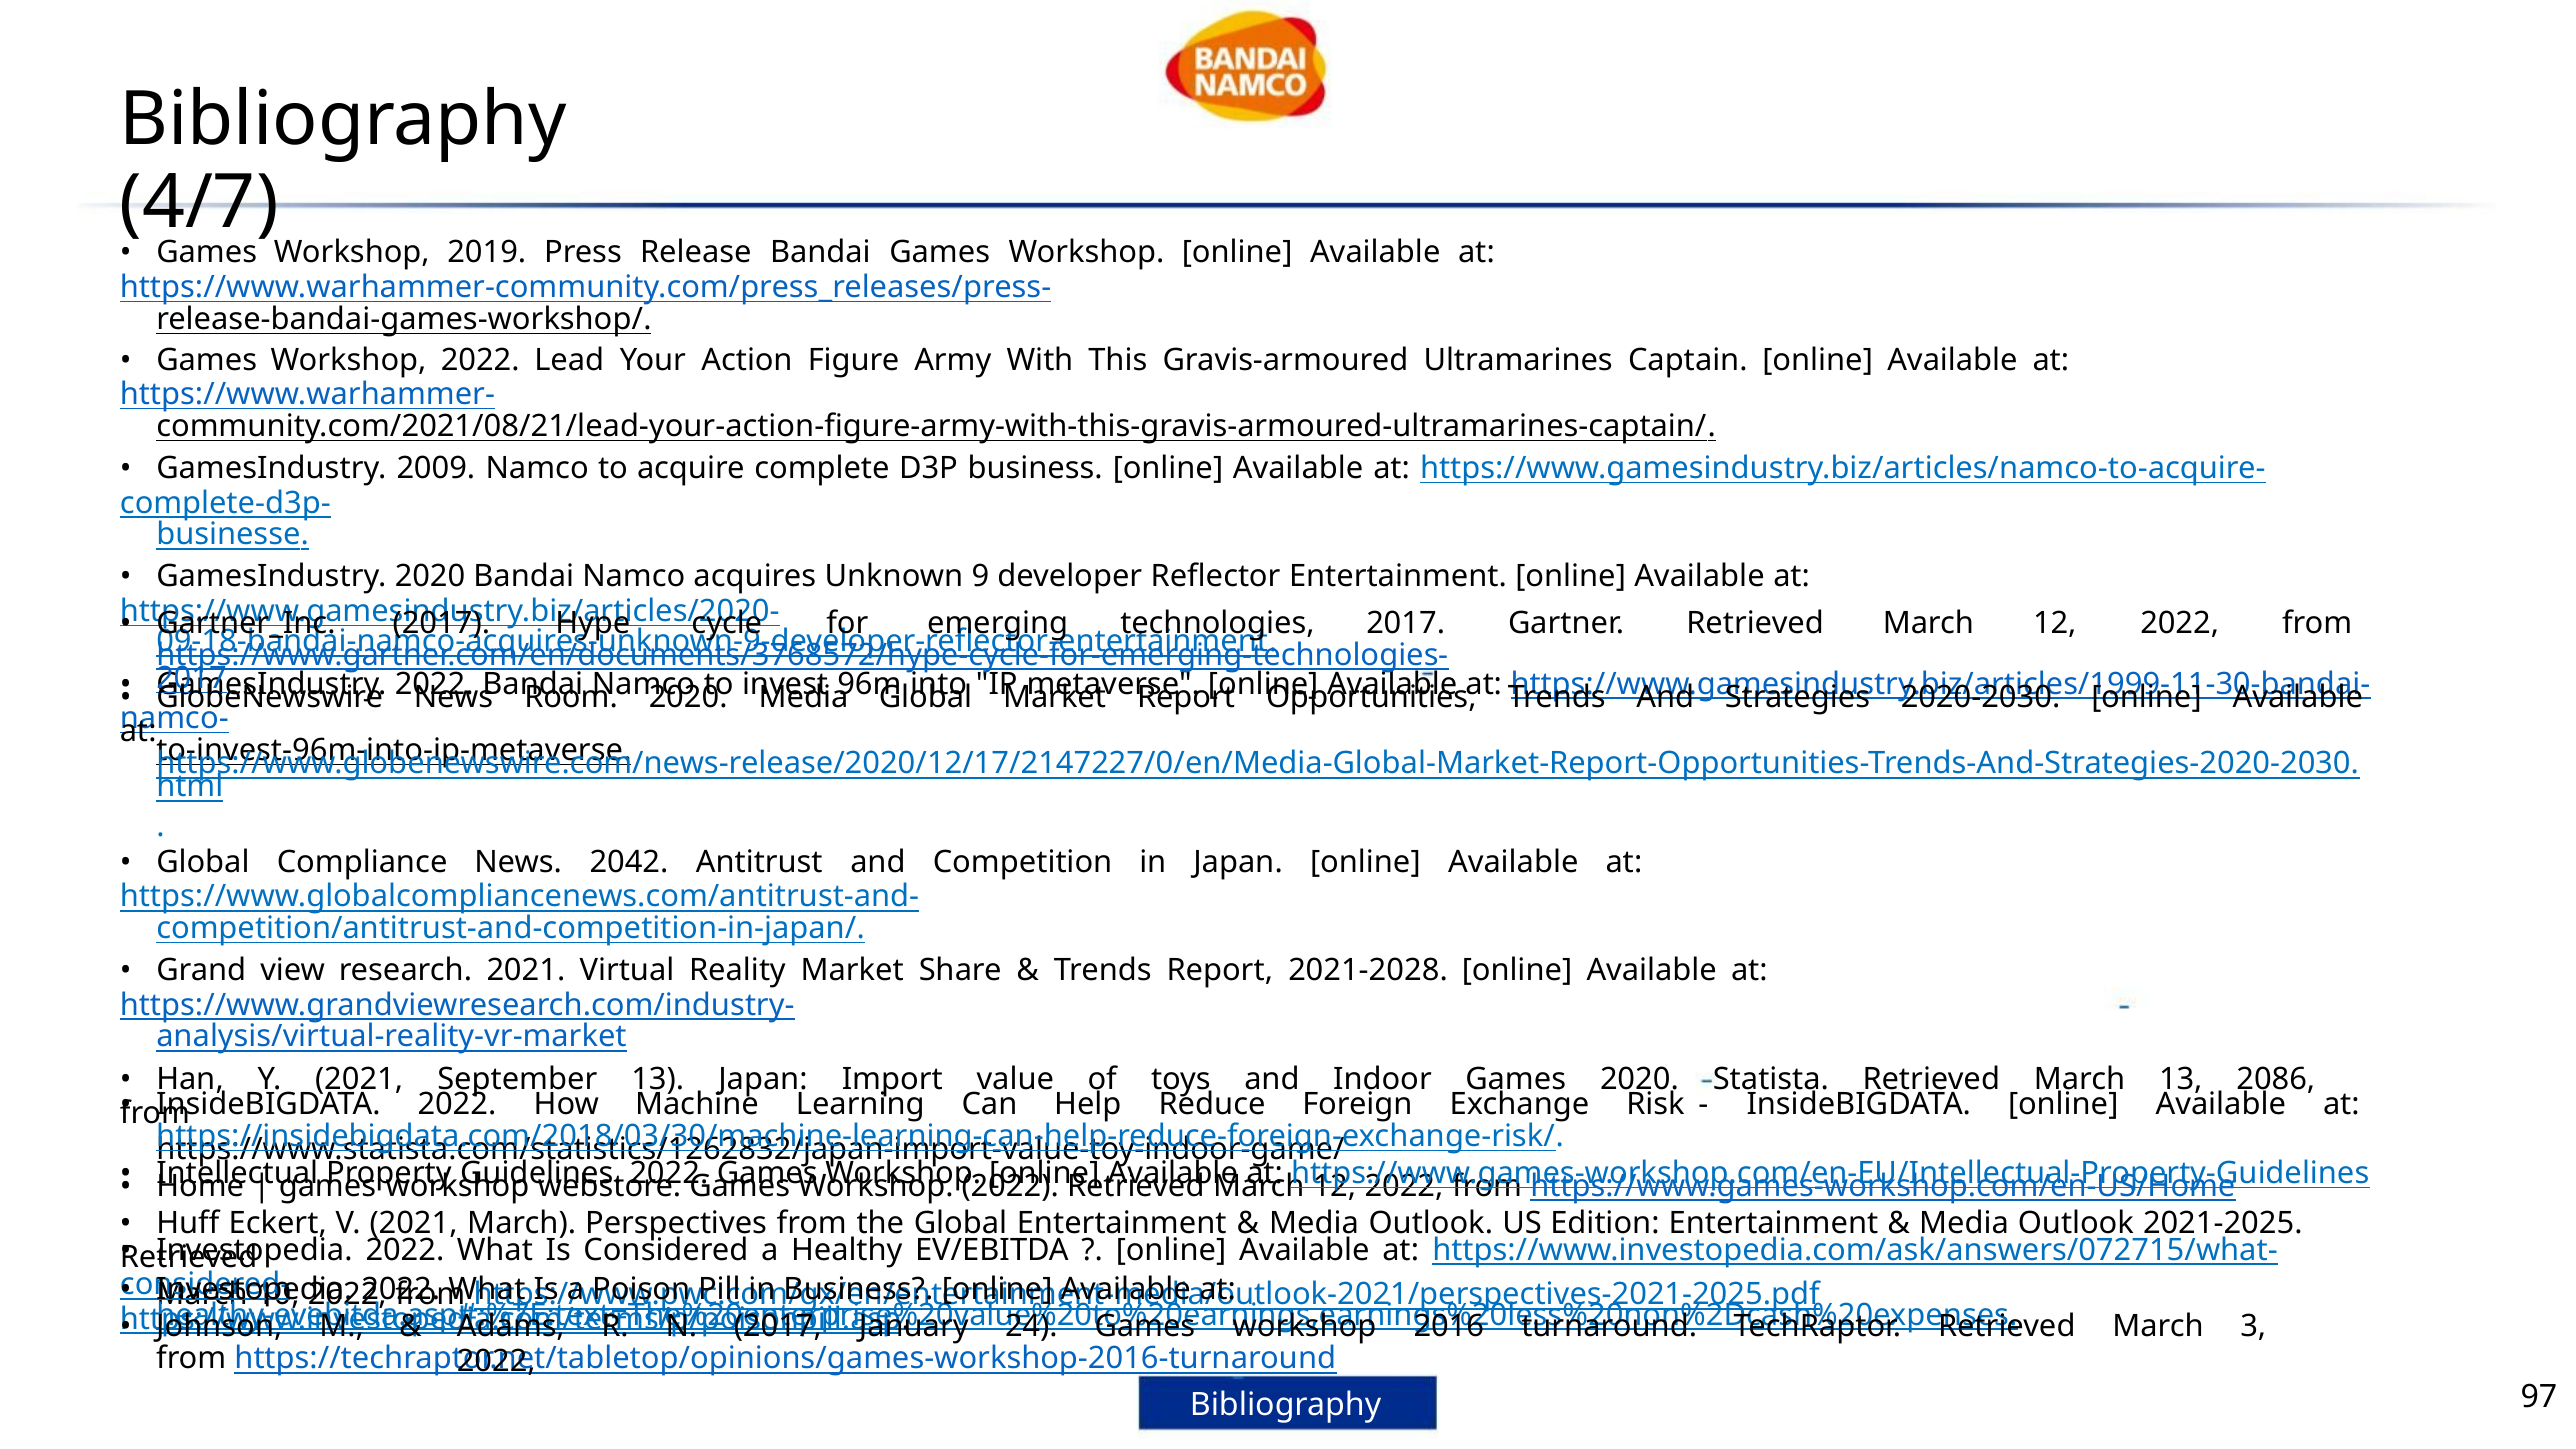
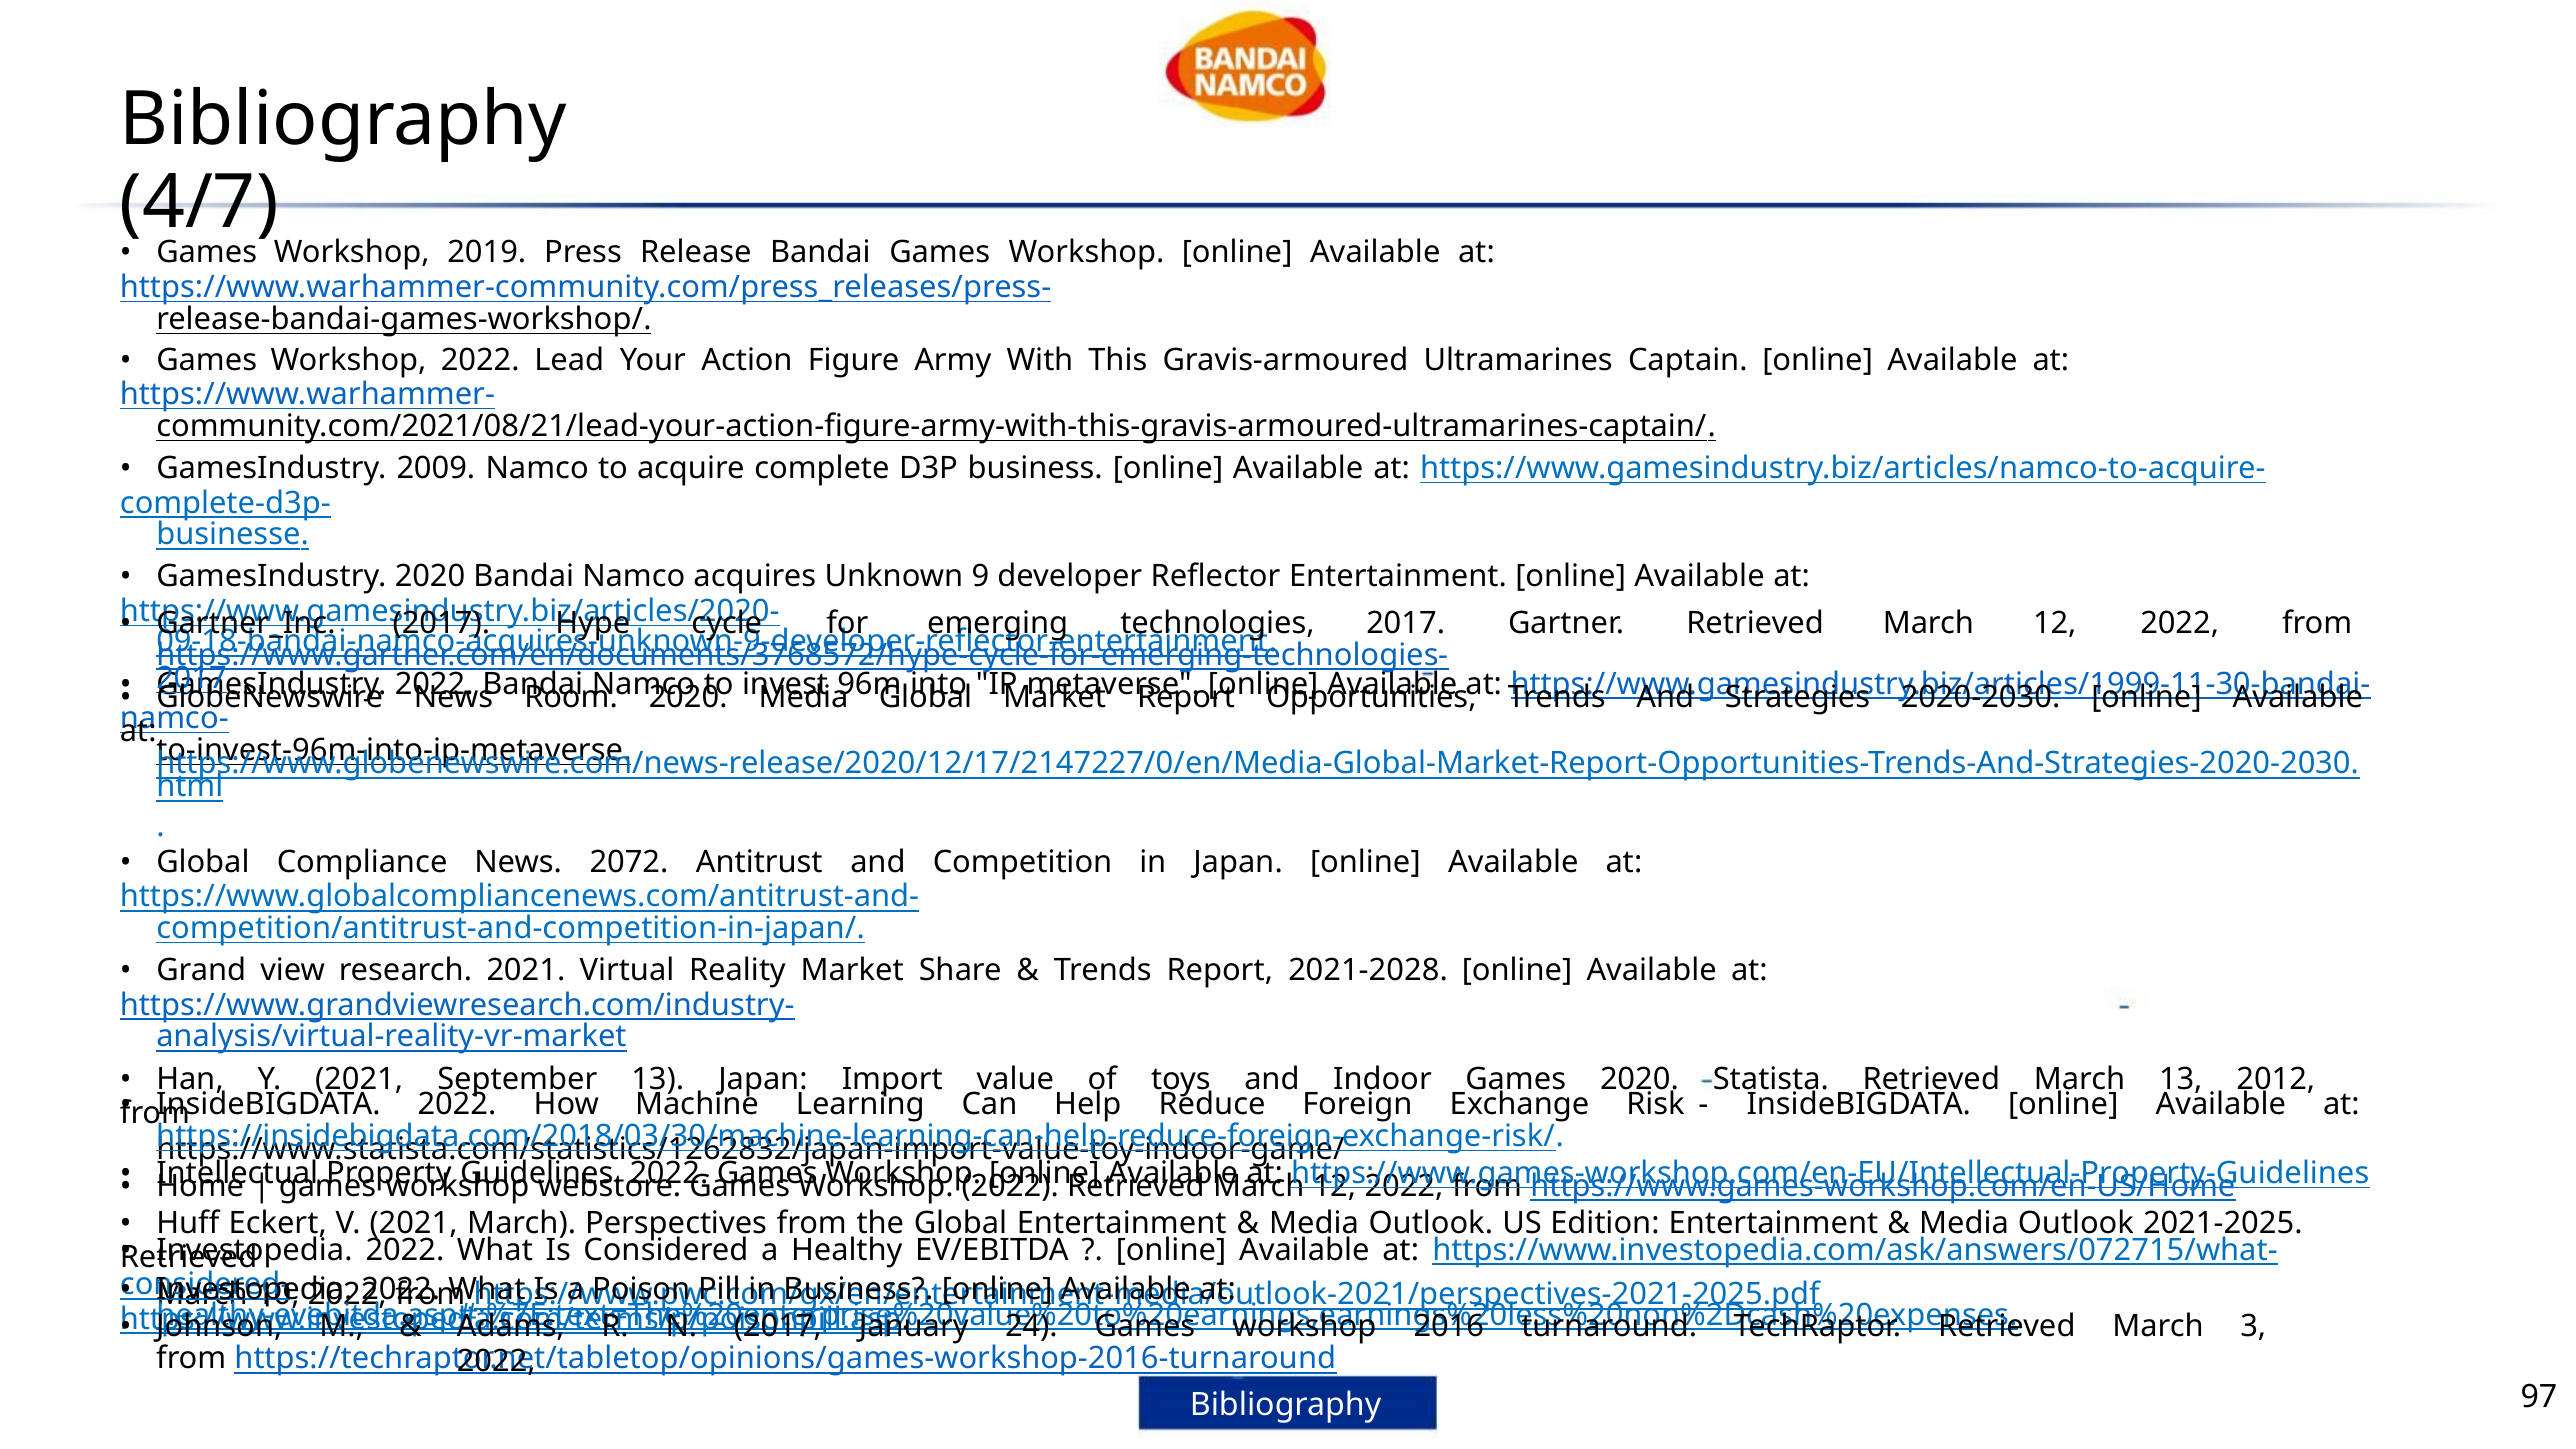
2042: 2042 -> 2072 (629, 862)
2086: 2086 -> 2012 (2276, 1079)
